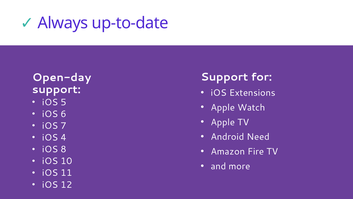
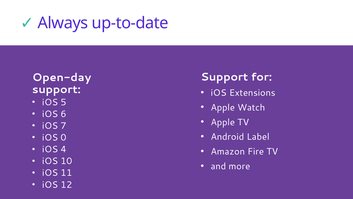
Need: Need -> Label (258, 137)
4: 4 -> 0 (63, 137)
8: 8 -> 4 (63, 149)
